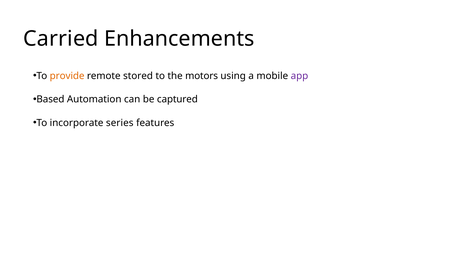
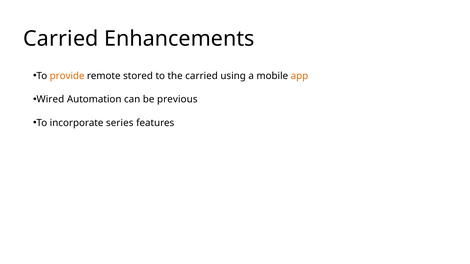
the motors: motors -> carried (202, 76)
app colour: purple -> orange (299, 76)
Based: Based -> Wired (50, 99)
captured: captured -> previous (177, 99)
